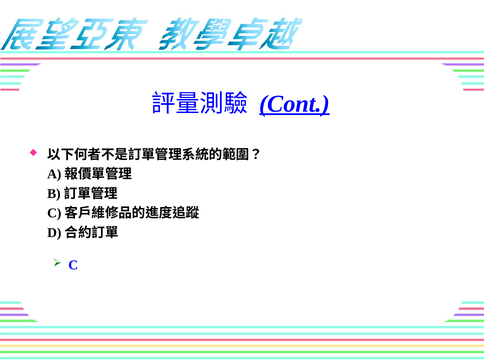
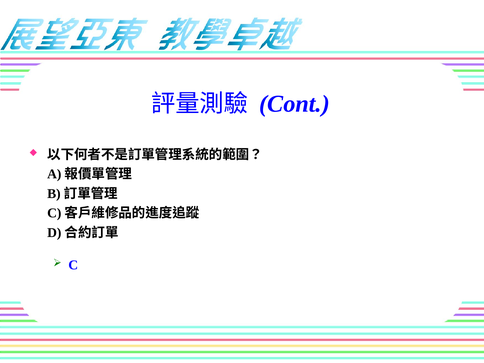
Cont underline: present -> none (294, 104)
